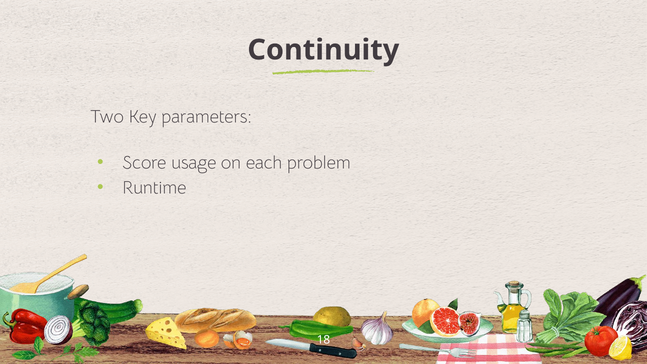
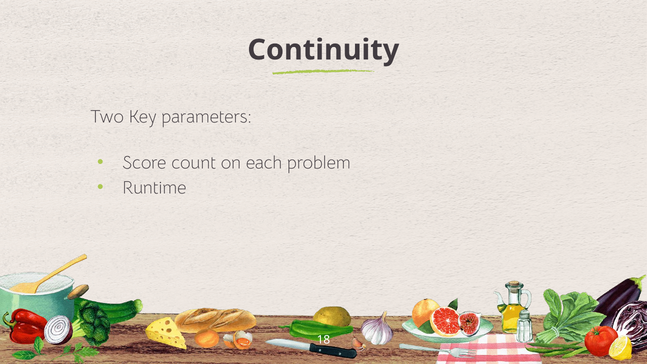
usage: usage -> count (194, 163)
